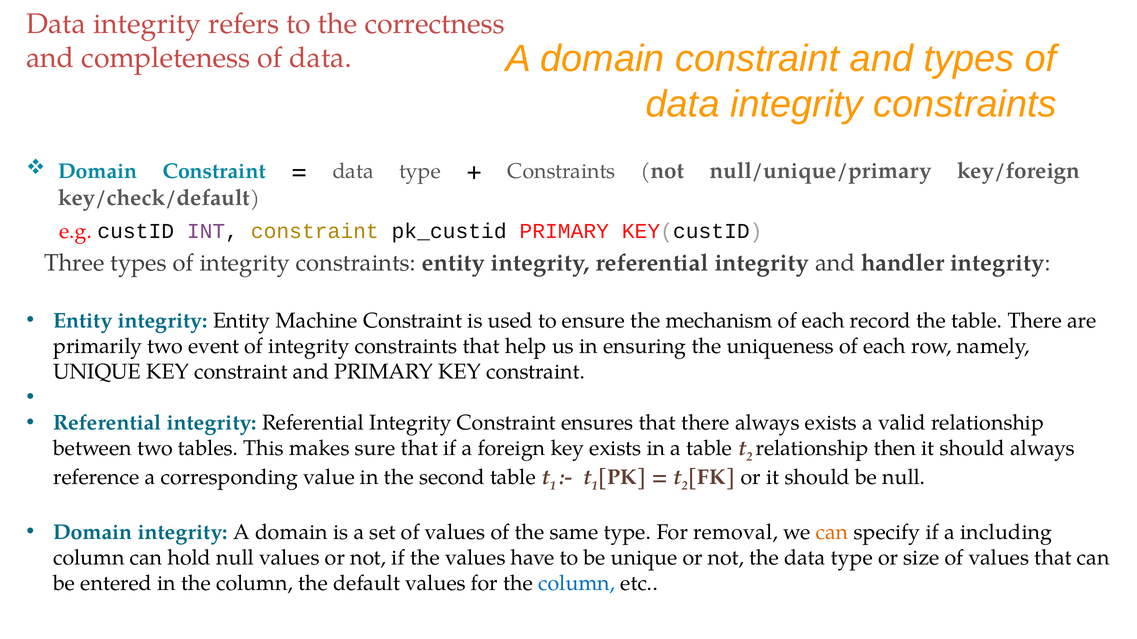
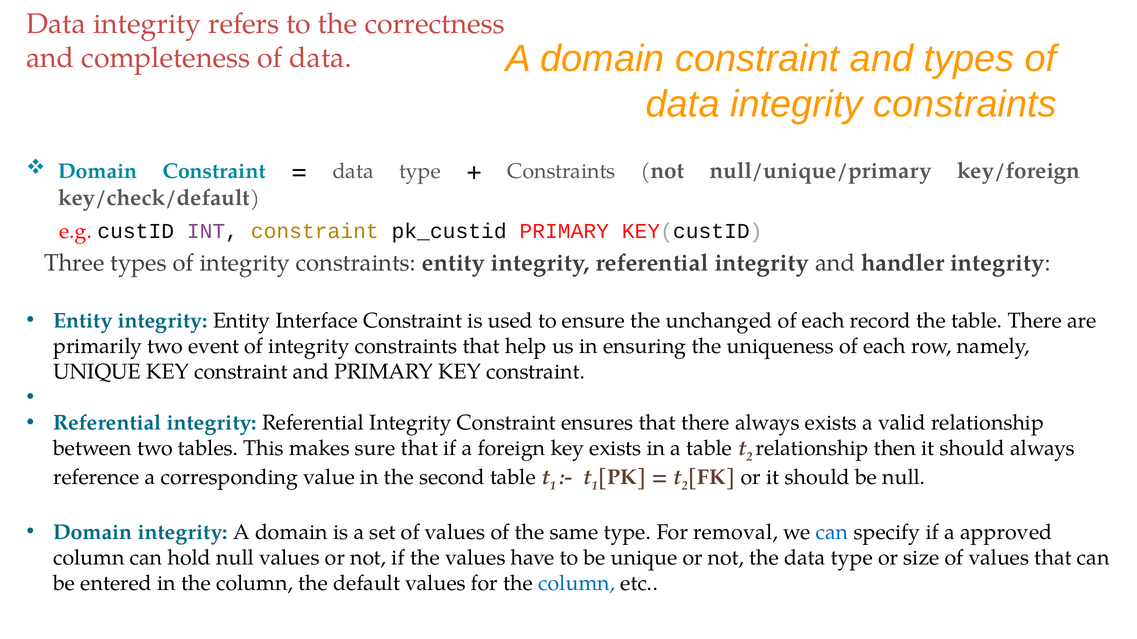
Machine: Machine -> Interface (317, 321)
mechanism: mechanism -> unchanged (719, 321)
can colour: orange -> blue (832, 532)
including: including -> approved (1006, 532)
